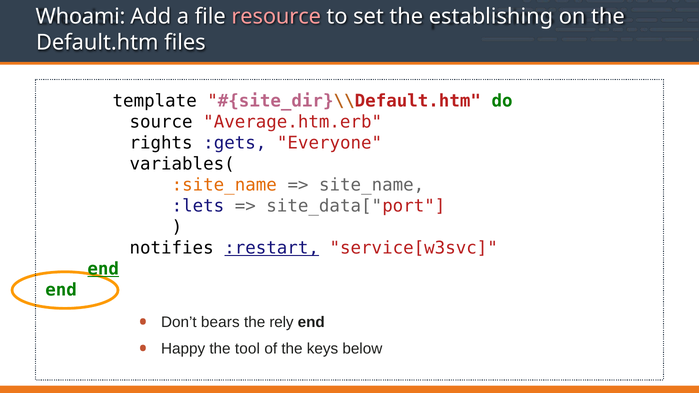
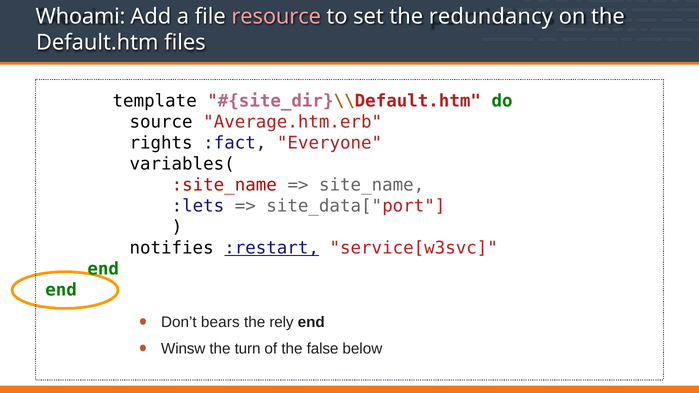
establishing: establishing -> redundancy (491, 16)
:gets: :gets -> :fact (235, 143)
:site_name colour: orange -> red (224, 185)
end underline: present -> none (103, 269)
Happy: Happy -> Winsw (183, 349)
tool: tool -> turn (248, 349)
keys: keys -> false (323, 349)
